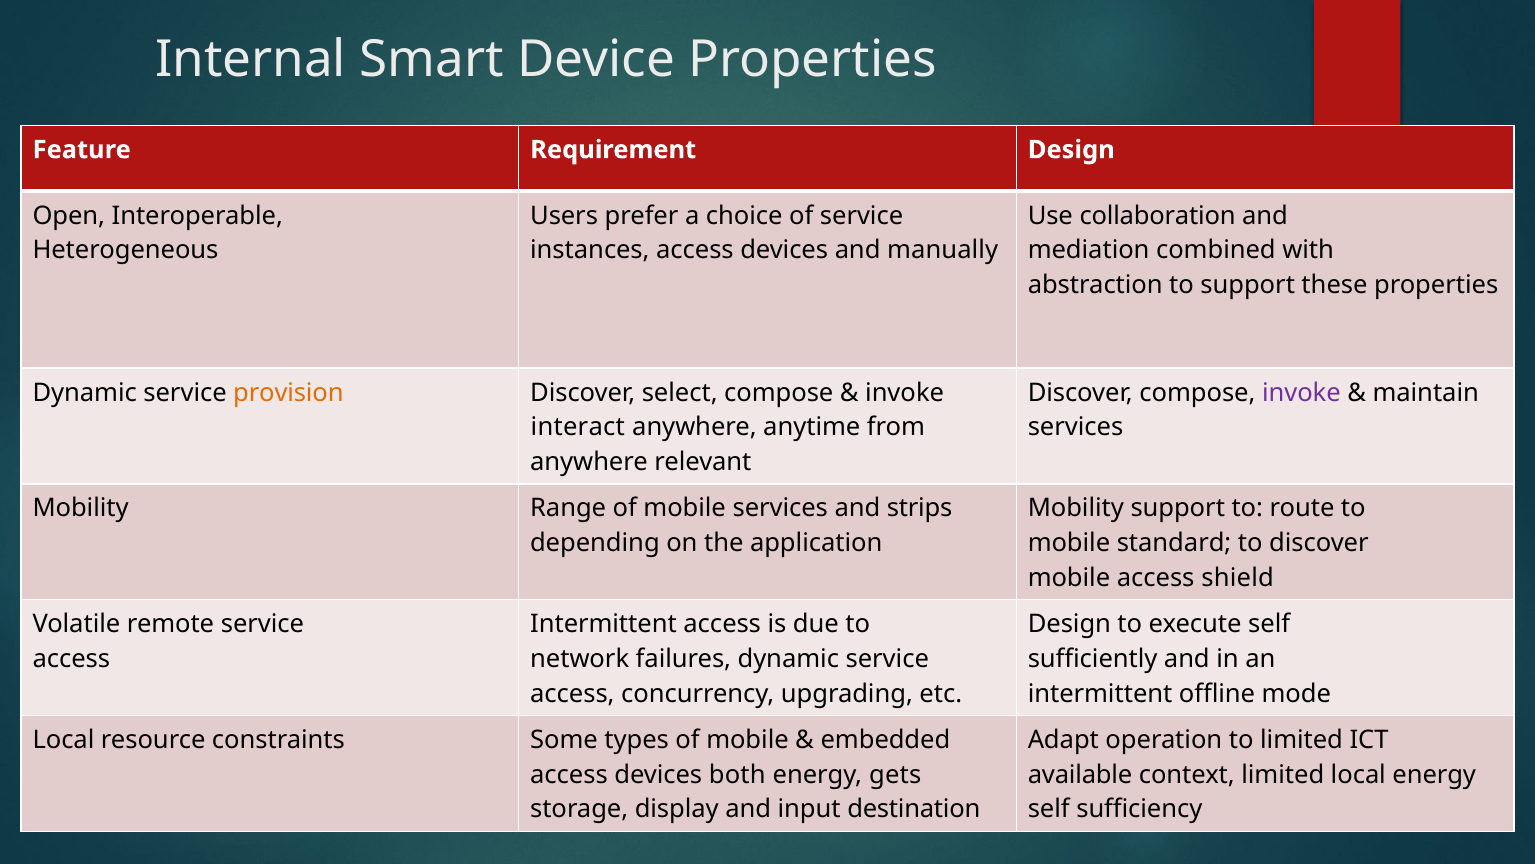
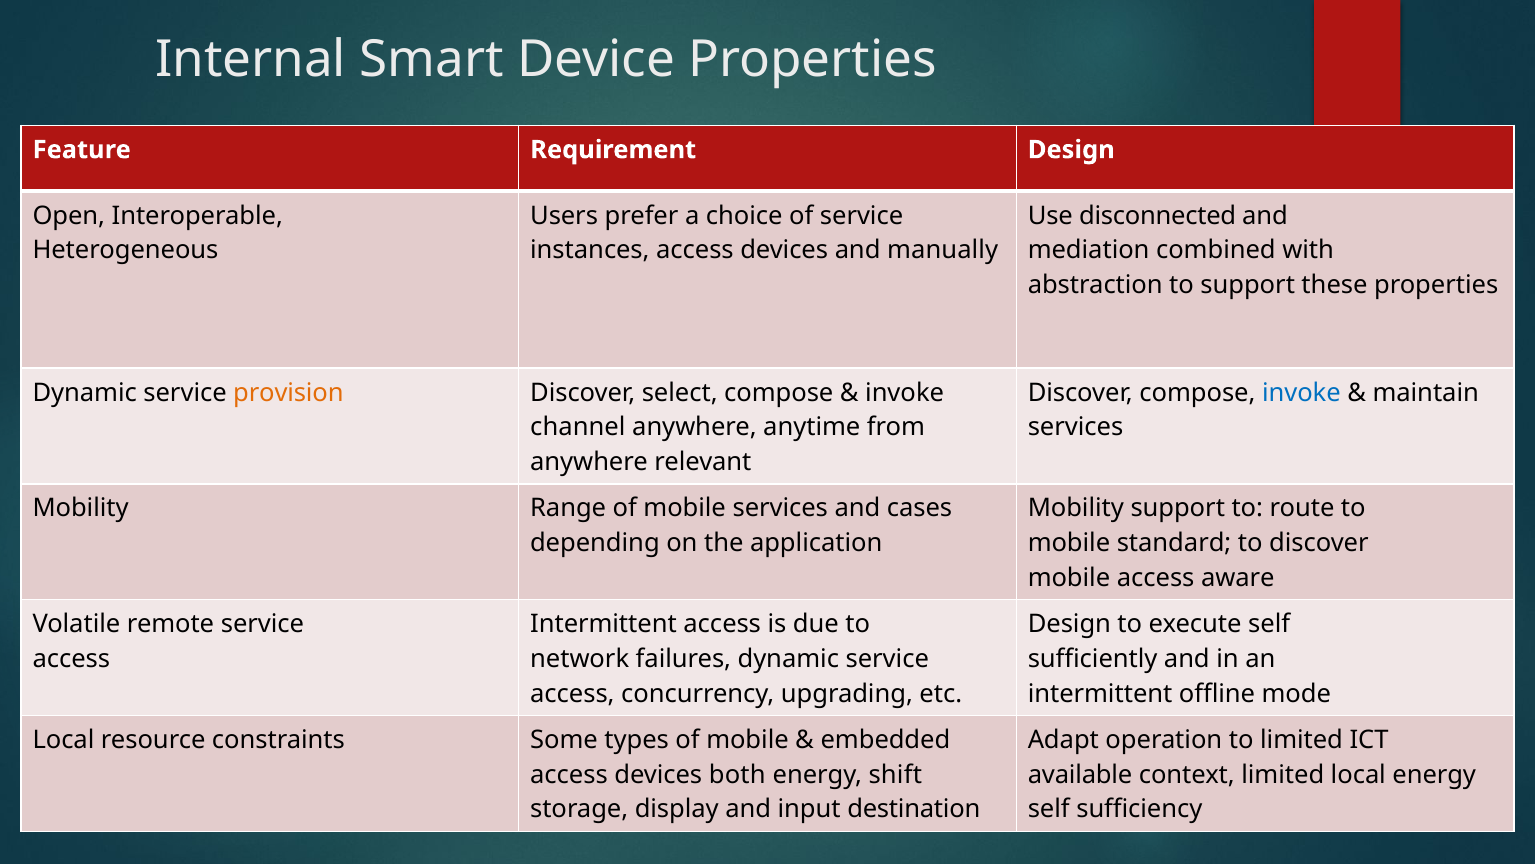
collaboration: collaboration -> disconnected (1158, 216)
invoke colour: purple -> blue (1301, 392)
interact: interact -> channel (578, 427)
strips: strips -> cases (920, 508)
shield: shield -> aware (1238, 578)
gets: gets -> shift (895, 774)
